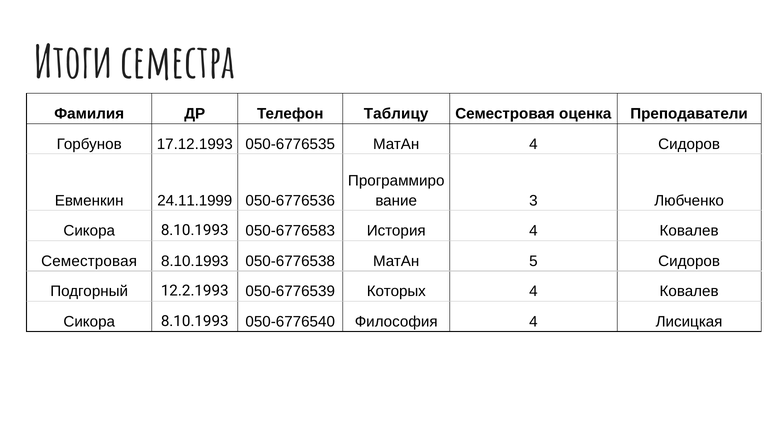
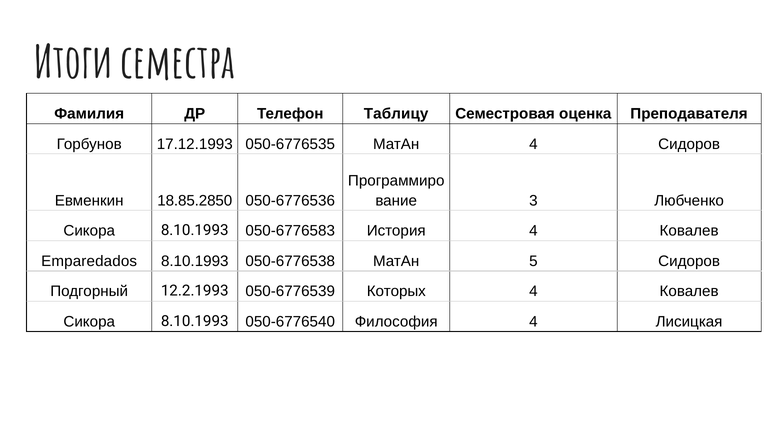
Преподаватели: Преподаватели -> Преподавателя (689, 114)
24.11.1999: 24.11.1999 -> 18.85.2850 (195, 200)
Семестровая: Семестровая -> Emparedados (89, 261)
